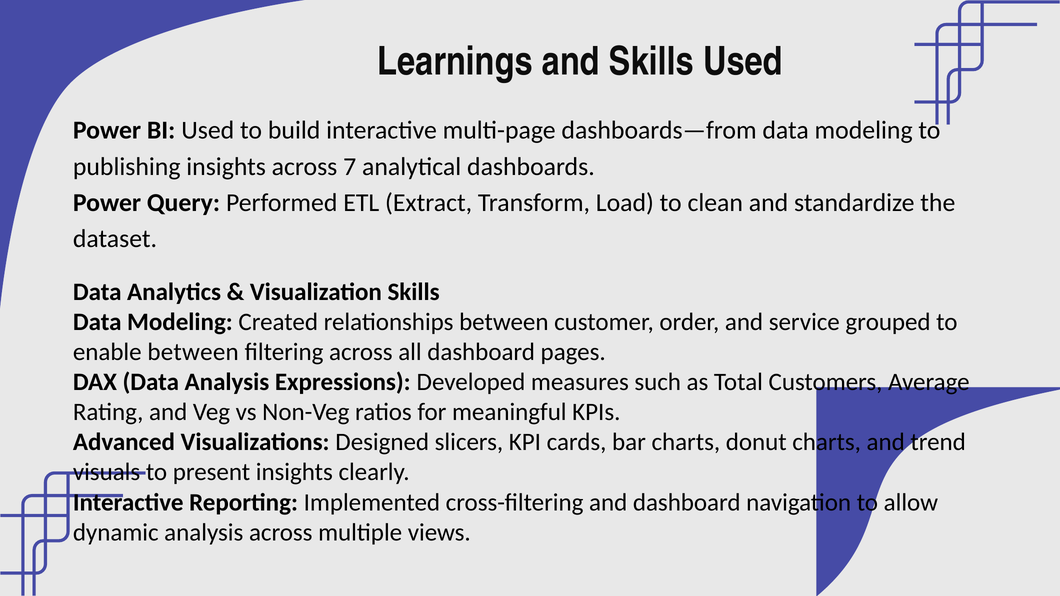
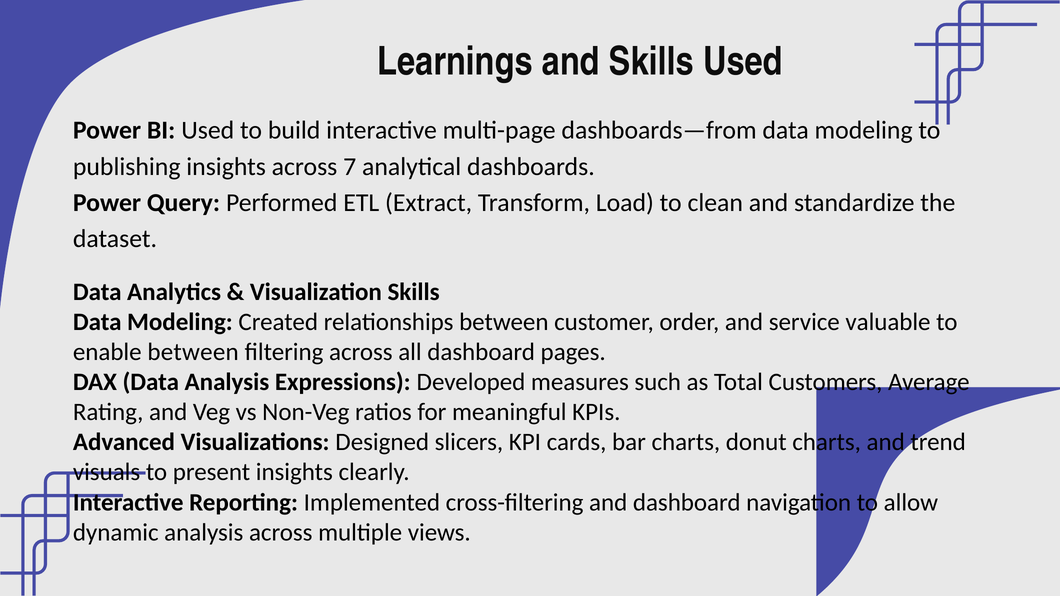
grouped: grouped -> valuable (888, 322)
